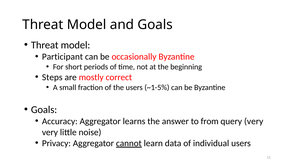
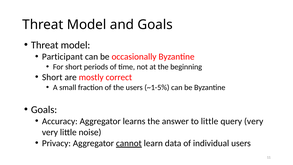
Steps: Steps -> Short (52, 77)
to from: from -> little (210, 121)
